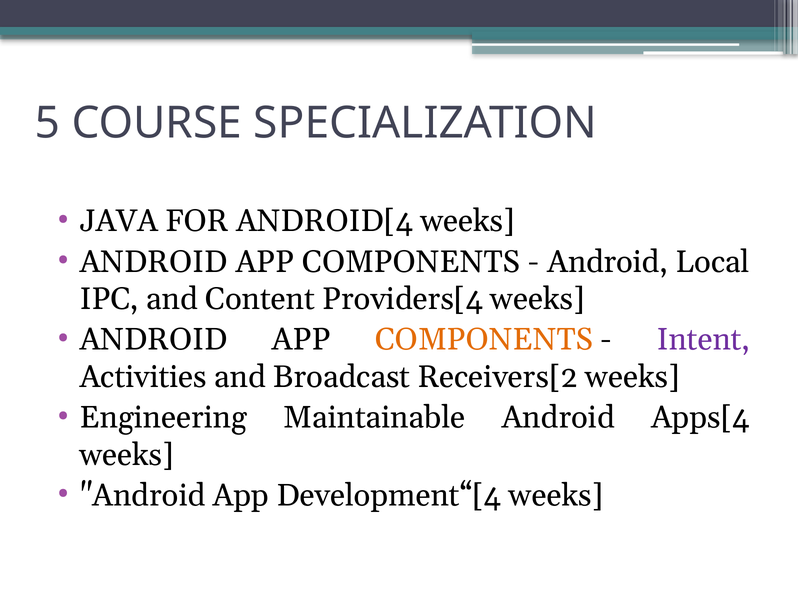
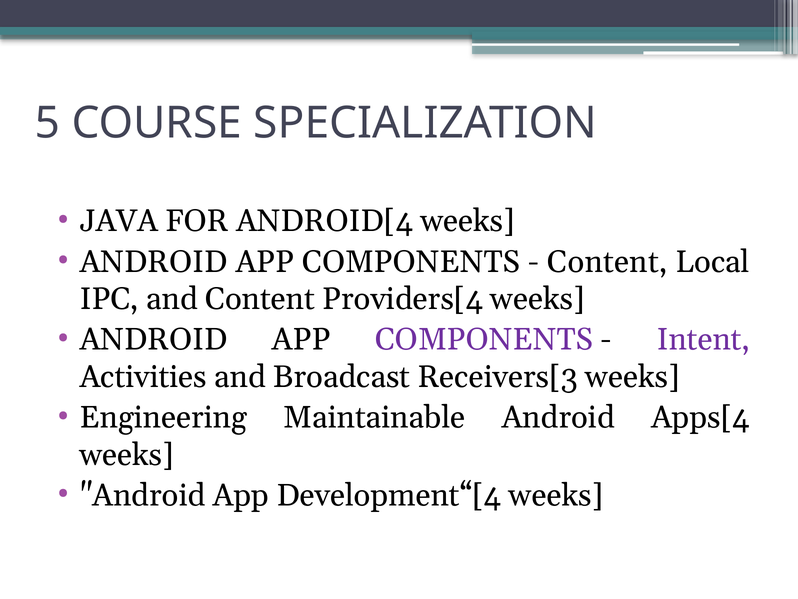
Android: Android -> Content (607, 262)
COMPONENTS colour: orange -> purple (484, 339)
Receivers[2: Receivers[2 -> Receivers[3 (498, 377)
